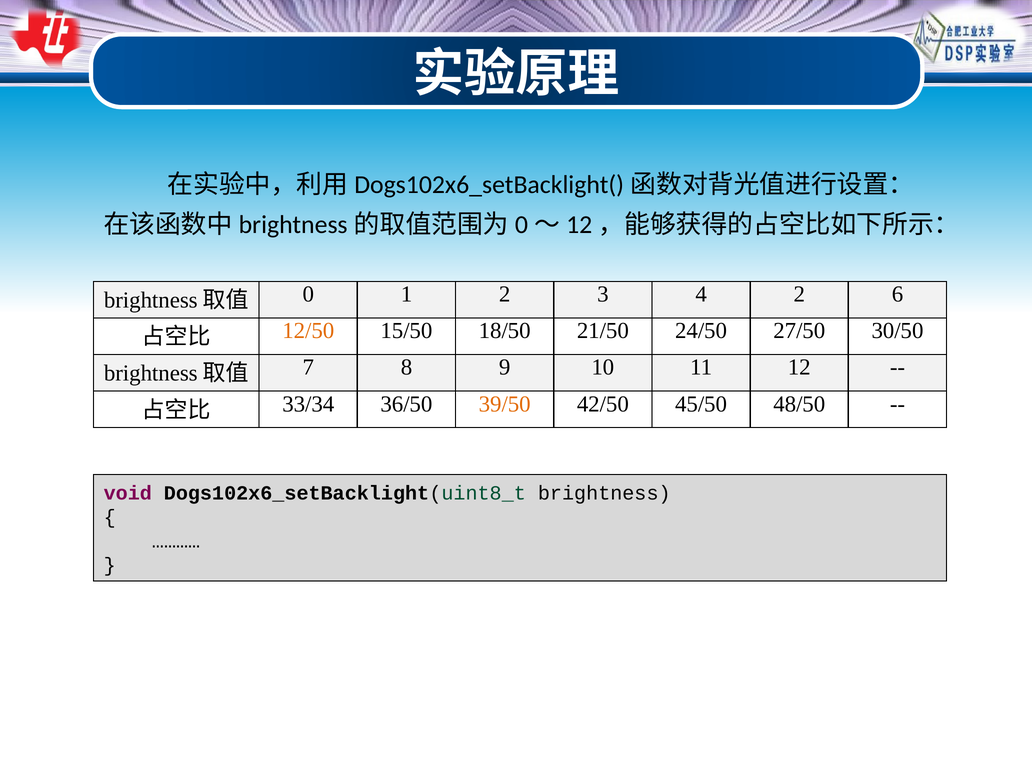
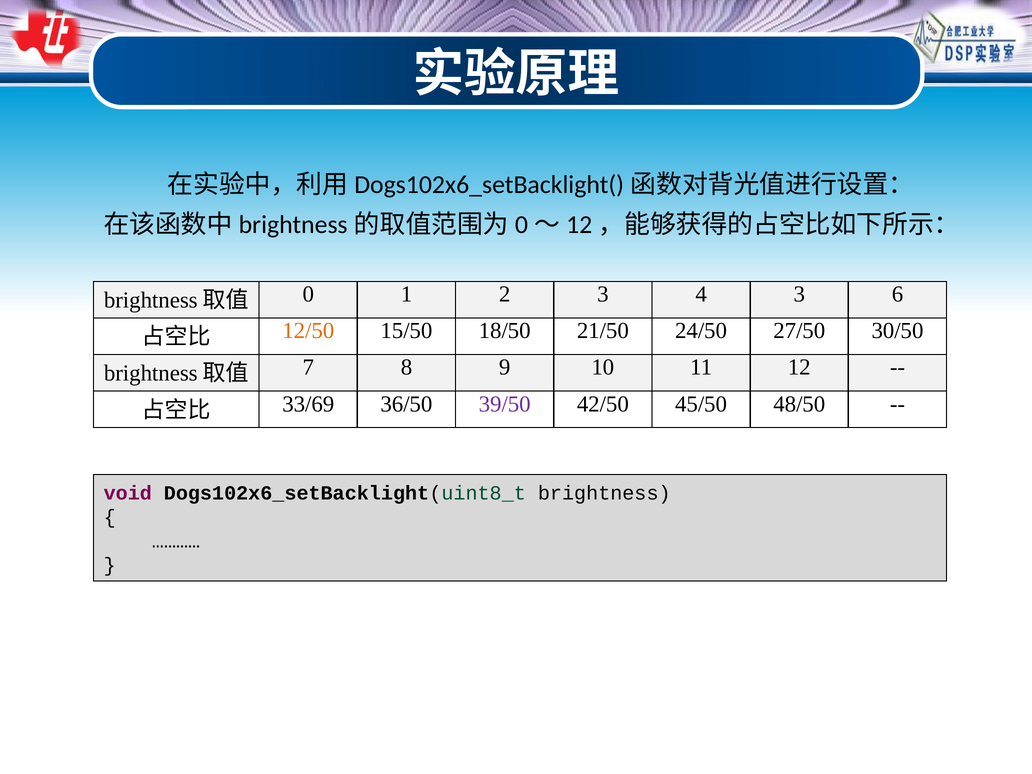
4 2: 2 -> 3 (799, 294)
33/34: 33/34 -> 33/69 (308, 404)
39/50 colour: orange -> purple (505, 404)
